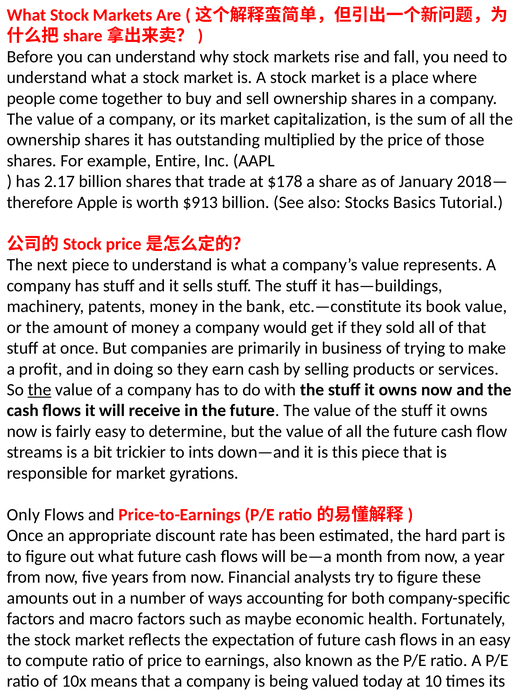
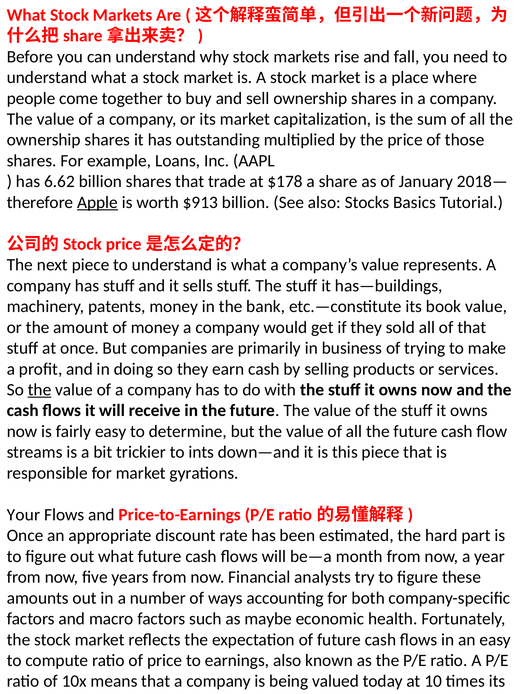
Entire: Entire -> Loans (178, 161)
2.17: 2.17 -> 6.62 (59, 182)
Apple underline: none -> present (97, 203)
Only: Only -> Your (23, 515)
